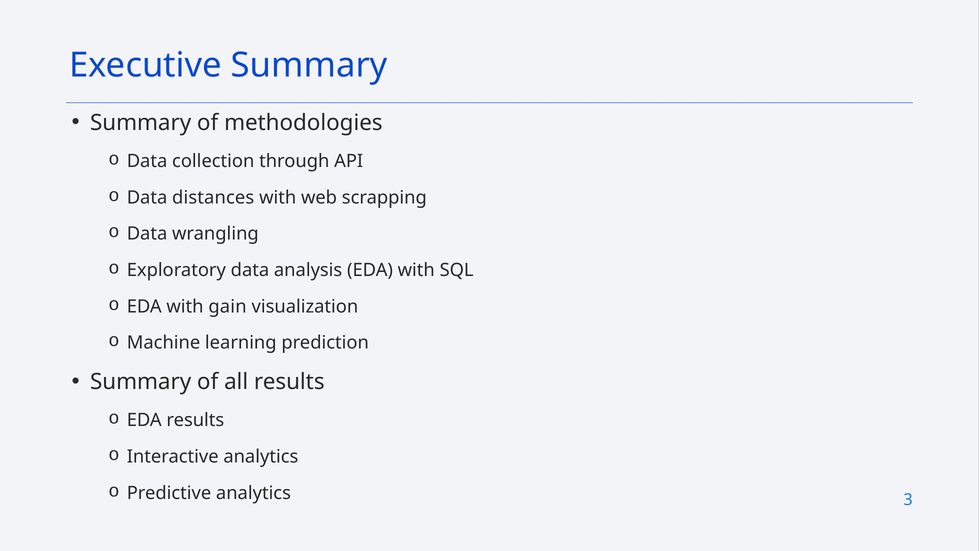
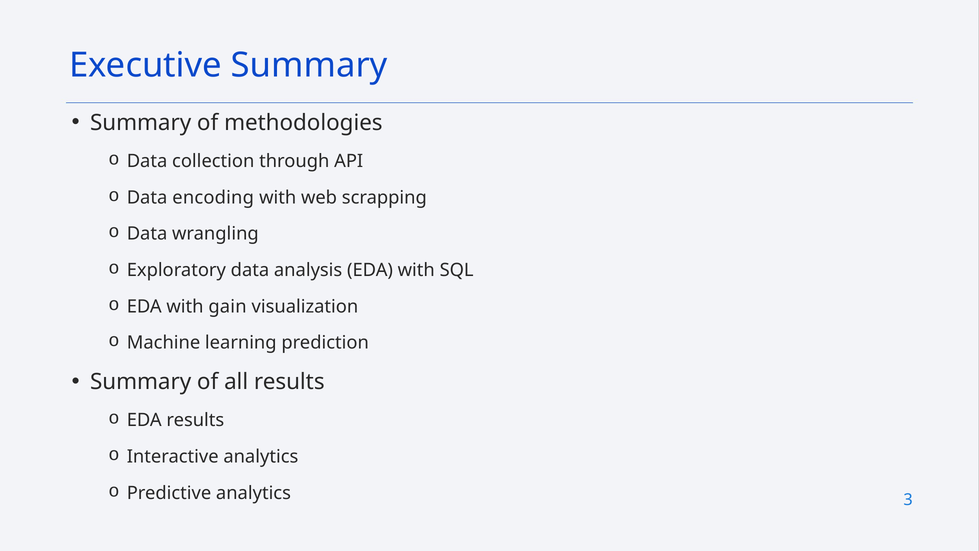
distances: distances -> encoding (213, 197)
